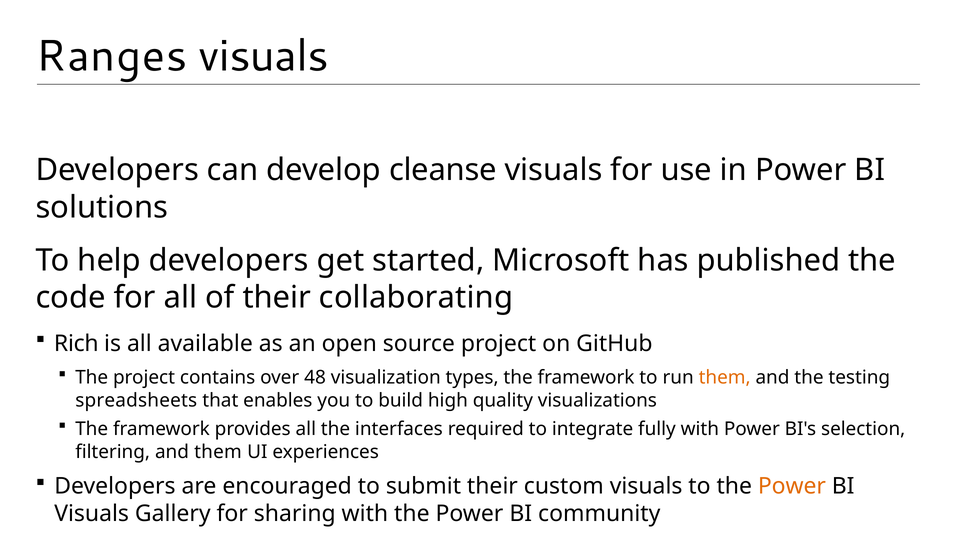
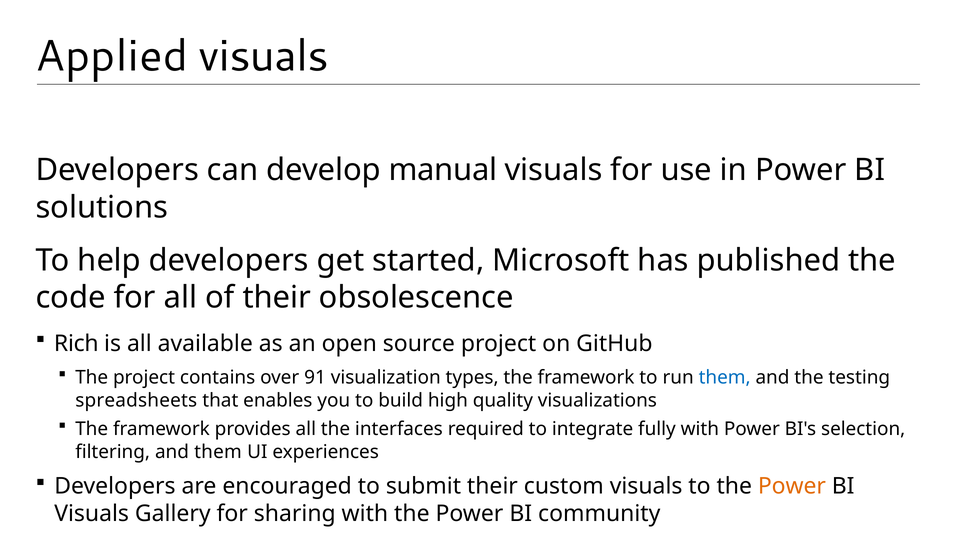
Ranges: Ranges -> Applied (112, 56)
cleanse: cleanse -> manual (443, 170)
collaborating: collaborating -> obsolescence (416, 297)
48: 48 -> 91 (315, 377)
them colour: orange -> blue (725, 377)
